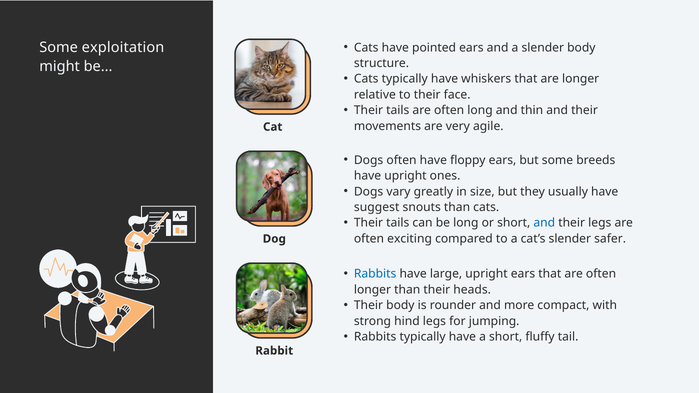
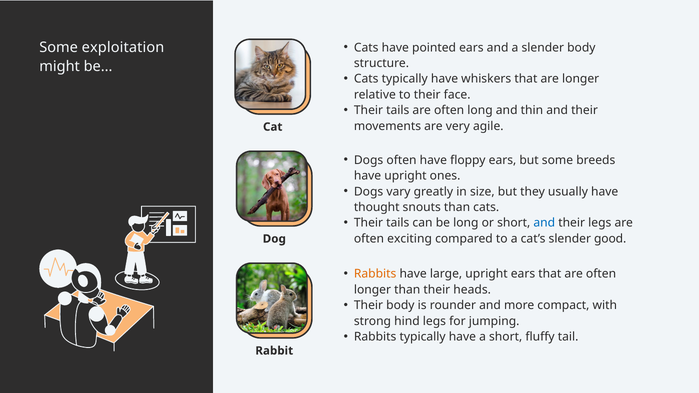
suggest: suggest -> thought (377, 207)
safer: safer -> good (610, 239)
Rabbits colour: blue -> orange (375, 274)
